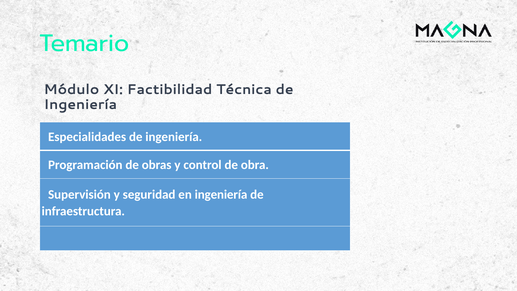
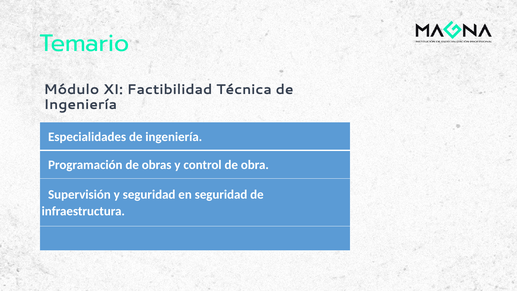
en ingeniería: ingeniería -> seguridad (221, 194)
